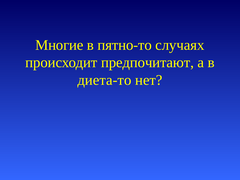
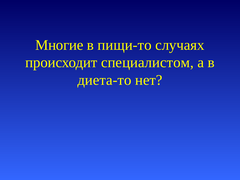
пятно-то: пятно-то -> пищи-то (125, 45)
предпочитают: предпочитают -> специалистом (147, 63)
